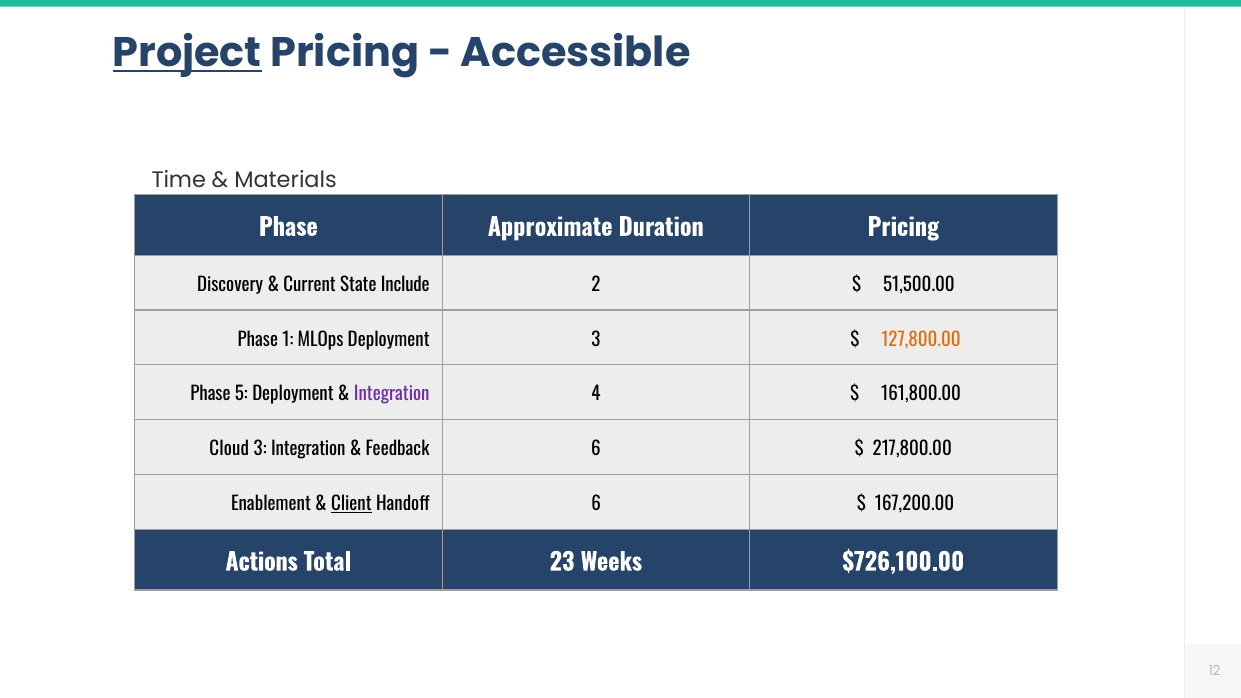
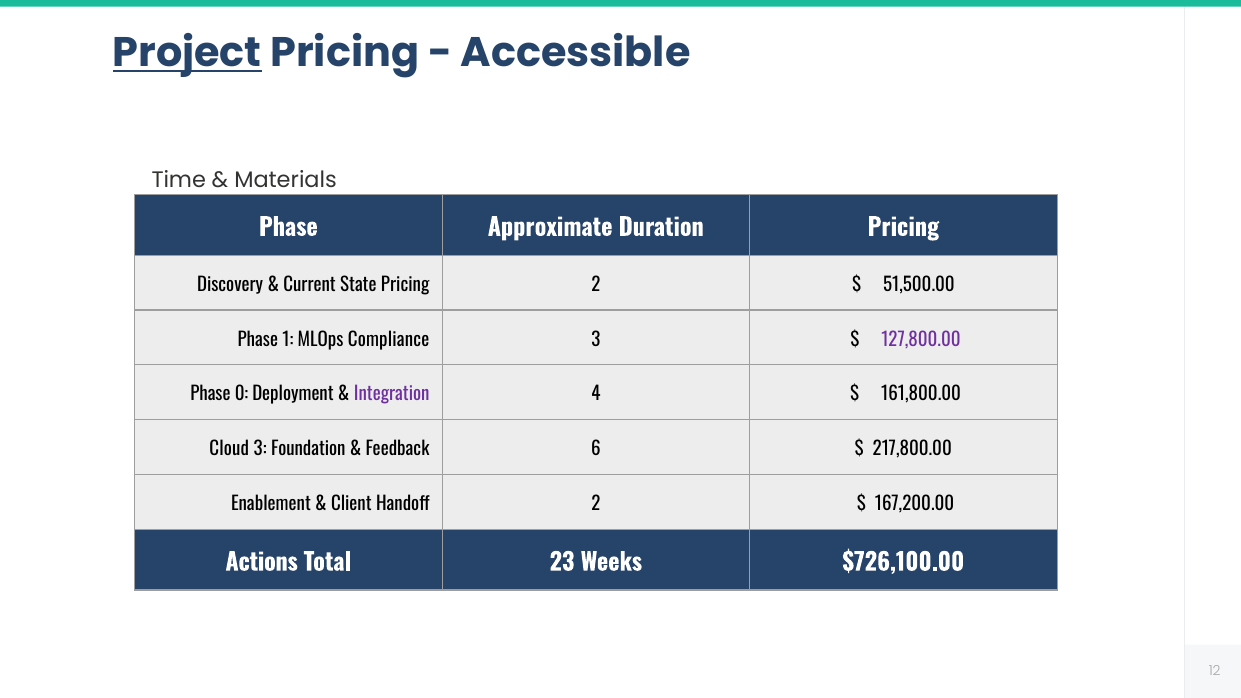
State Include: Include -> Pricing (405, 285)
MLOps Deployment: Deployment -> Compliance (389, 340)
127,800.00 colour: orange -> purple (921, 340)
5: 5 -> 0 (241, 395)
3 Integration: Integration -> Foundation (308, 449)
Client underline: present -> none (351, 504)
Handoff 6: 6 -> 2 (596, 504)
